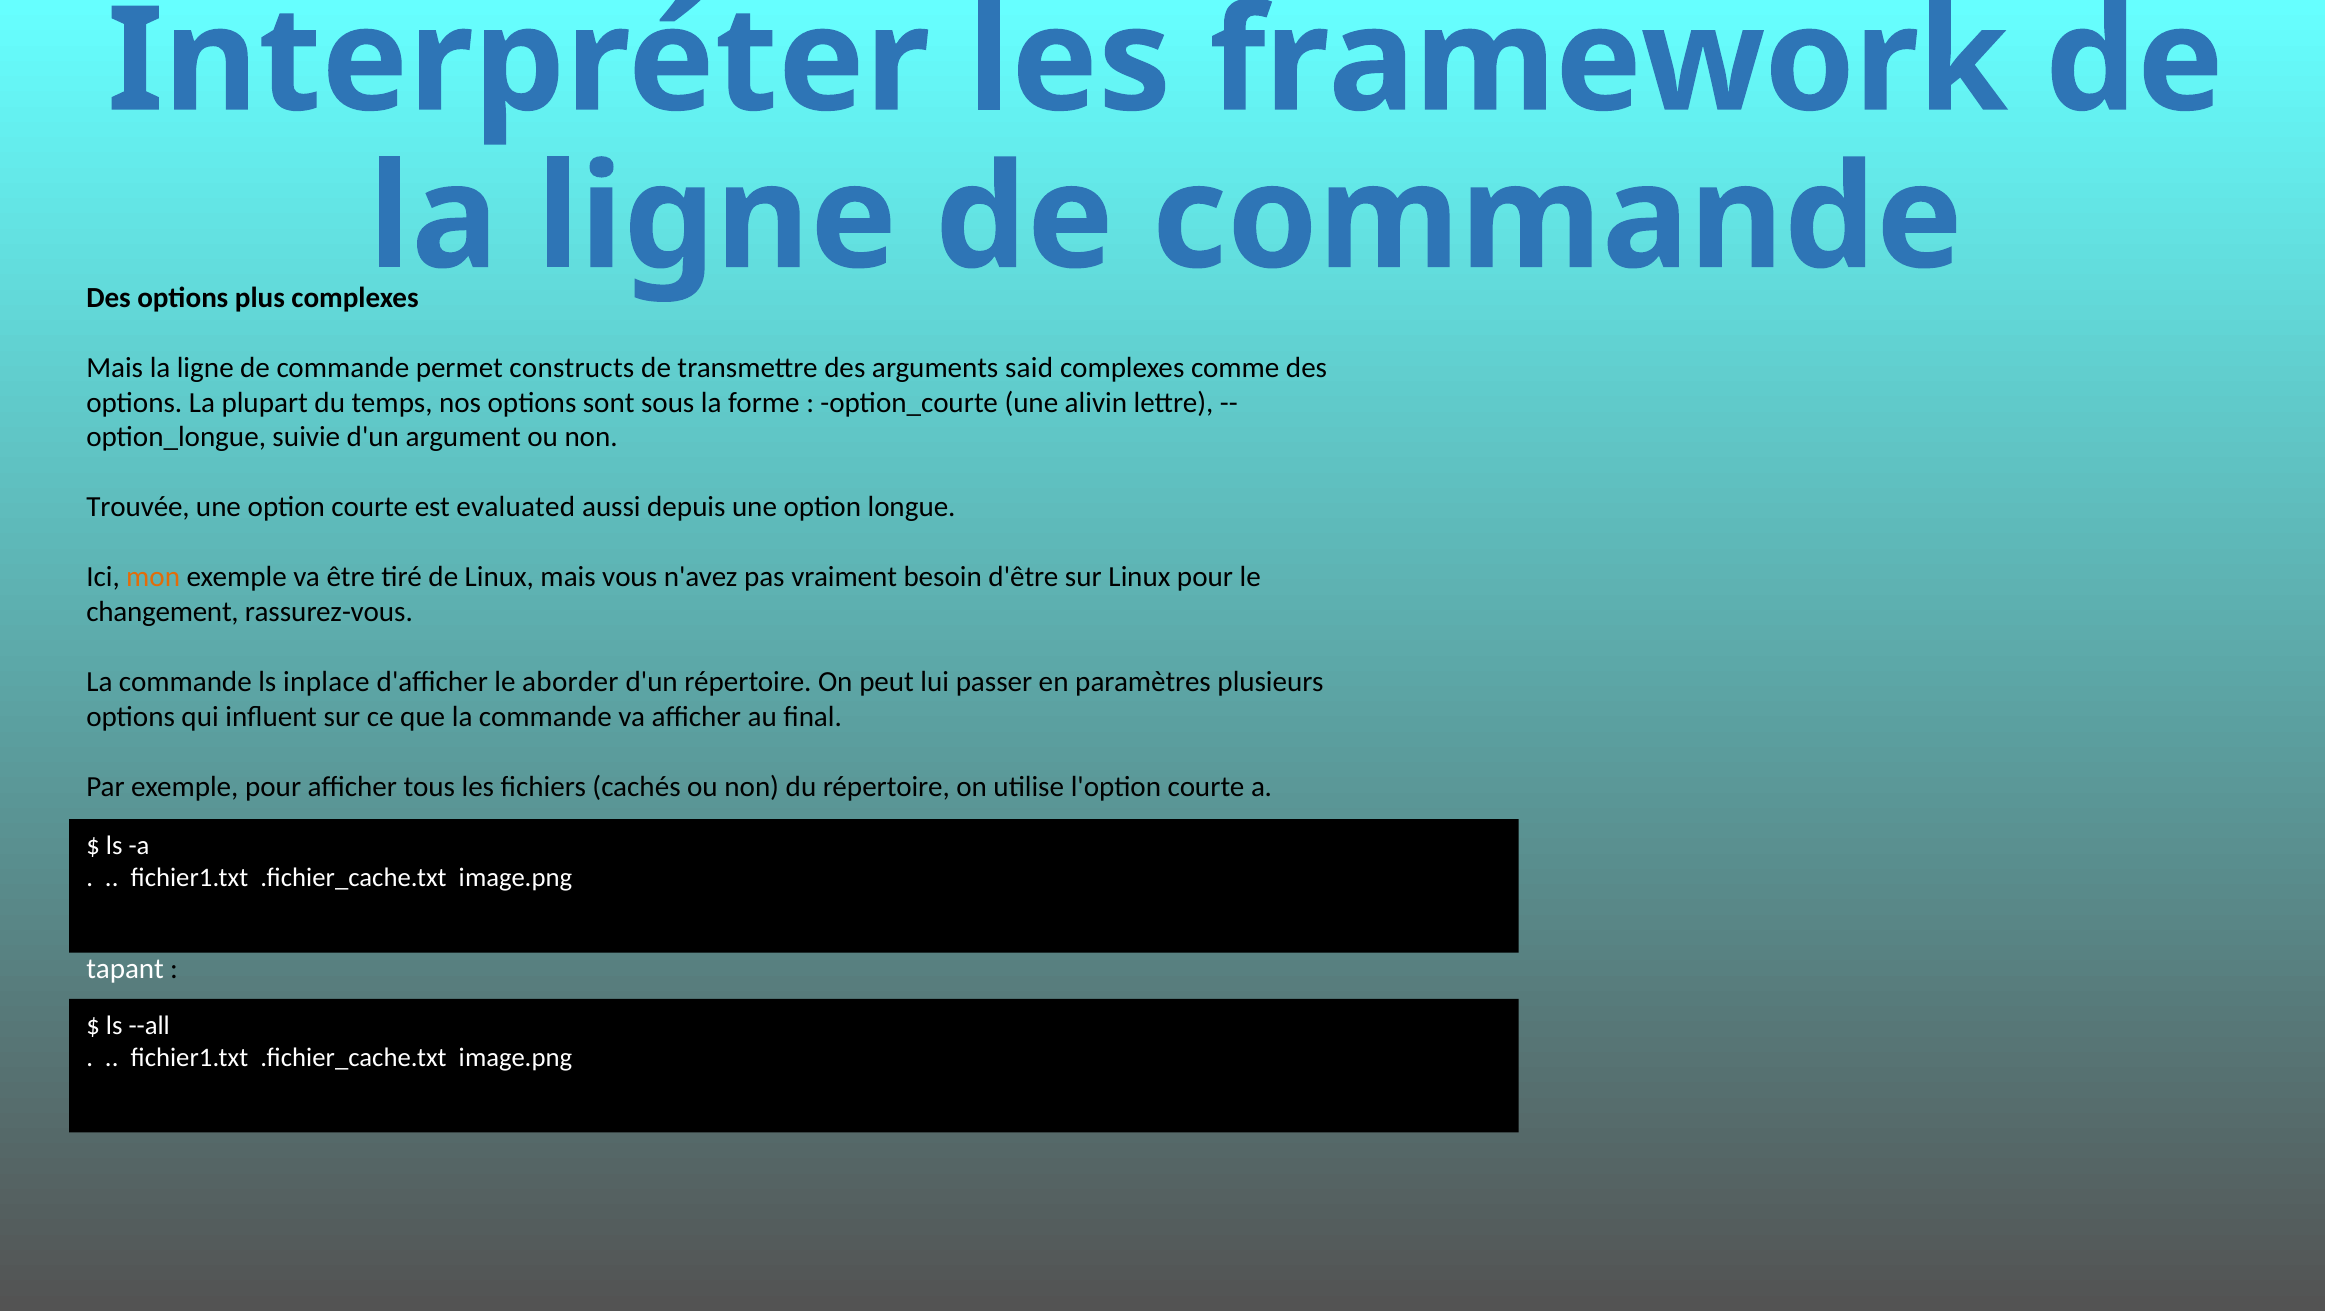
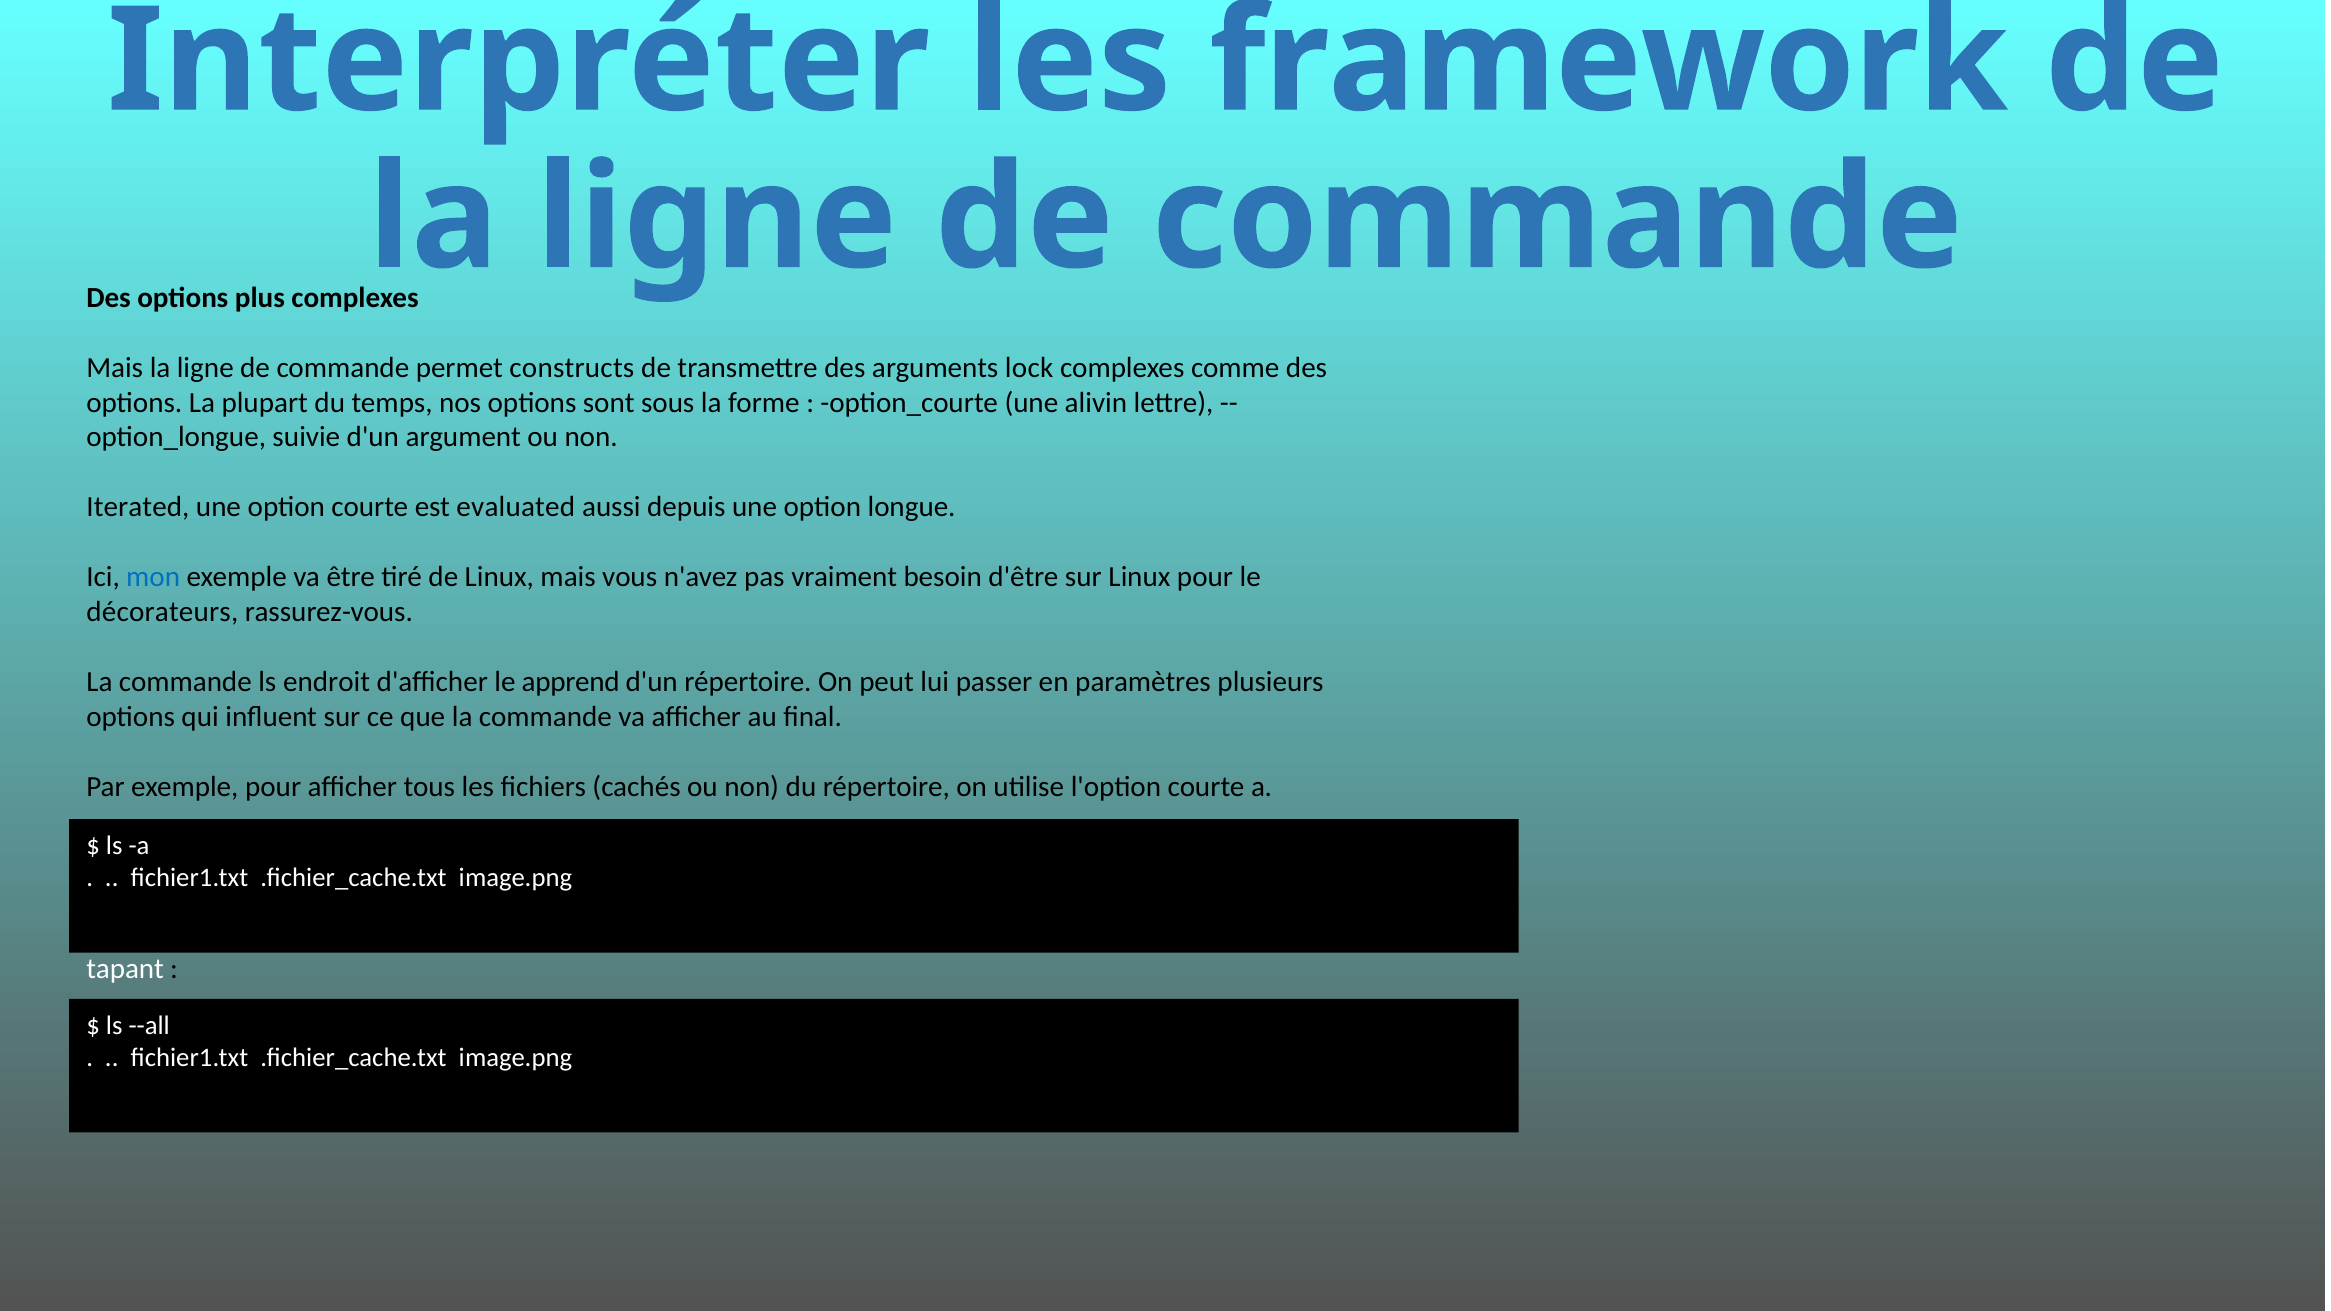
said: said -> lock (1029, 368)
Trouvée: Trouvée -> Iterated (138, 507)
mon colour: orange -> blue (153, 577)
changement: changement -> décorateurs (162, 612)
inplace: inplace -> endroit (327, 682)
aborder: aborder -> apprend (571, 682)
